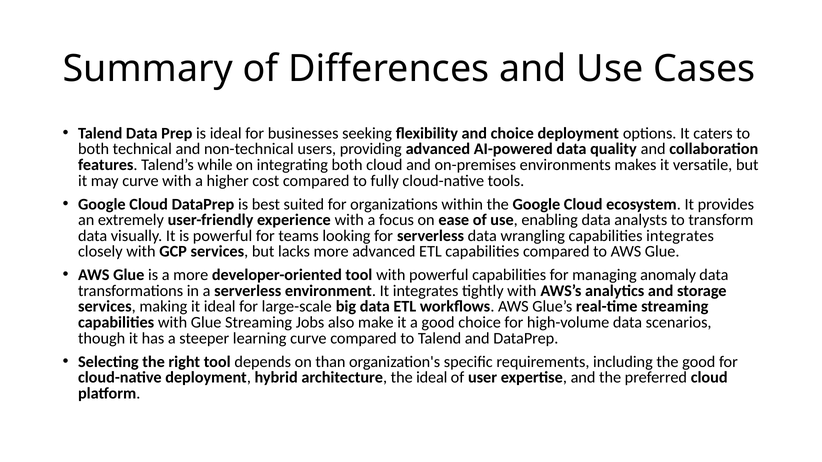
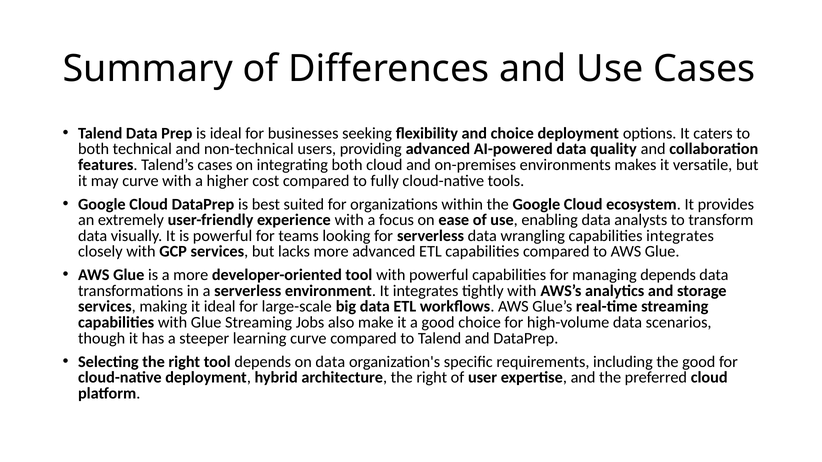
Talend’s while: while -> cases (215, 165)
managing anomaly: anomaly -> depends (668, 275)
on than: than -> data (330, 362)
architecture the ideal: ideal -> right (432, 378)
